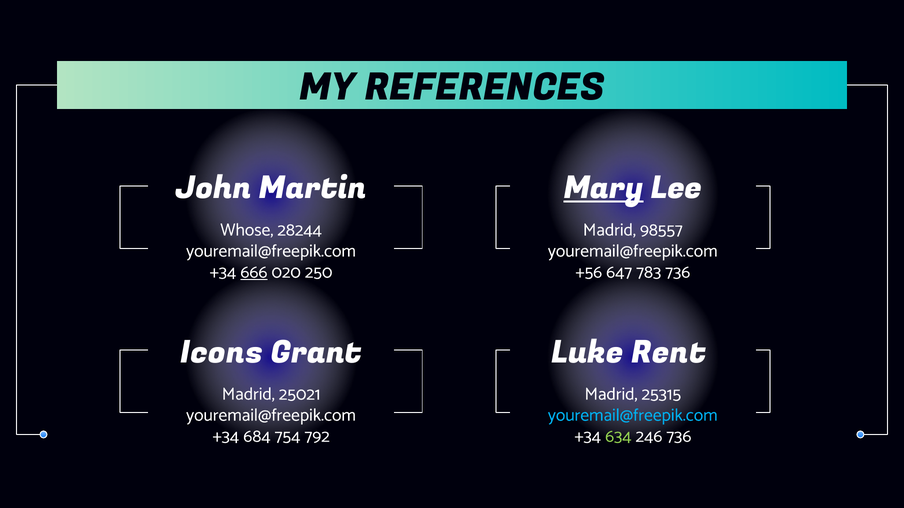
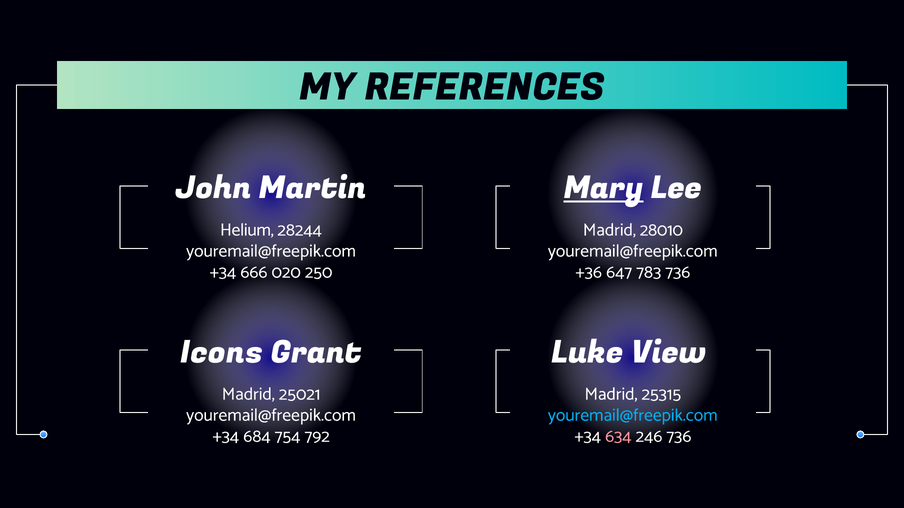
Whose: Whose -> Helium (247, 230)
98557: 98557 -> 28010 (661, 230)
666 underline: present -> none (254, 272)
+56: +56 -> +36 (589, 272)
Rent: Rent -> View (669, 353)
634 colour: light green -> pink (618, 436)
